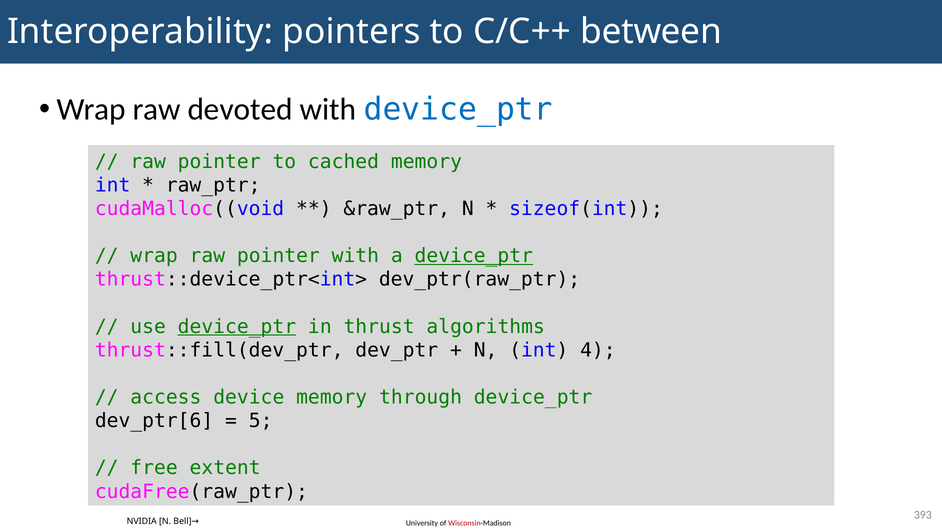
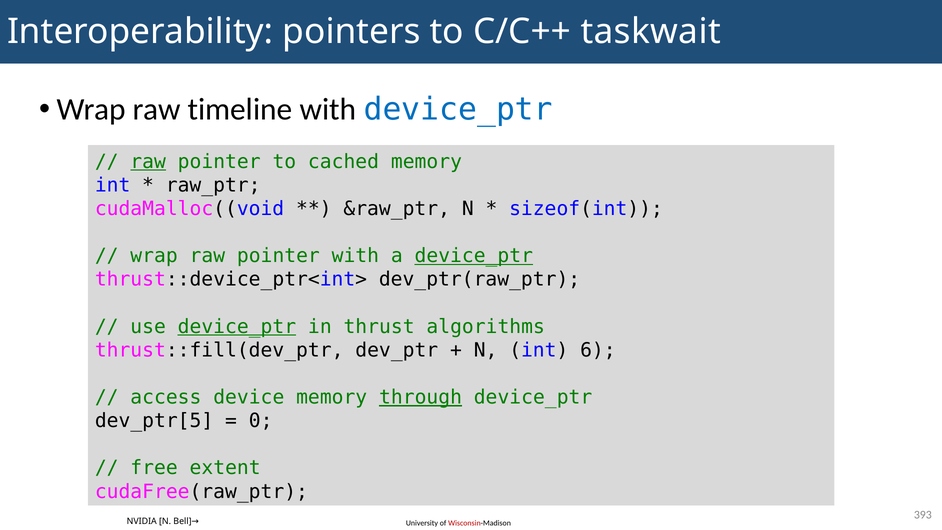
between: between -> taskwait (651, 32)
devoted: devoted -> timeline (240, 109)
raw underline: none -> present (148, 162)
4: 4 -> 6 (598, 350)
through underline: none -> present (421, 397)
dev_ptr[6: dev_ptr[6 -> dev_ptr[5 (154, 421)
5: 5 -> 0 (261, 421)
